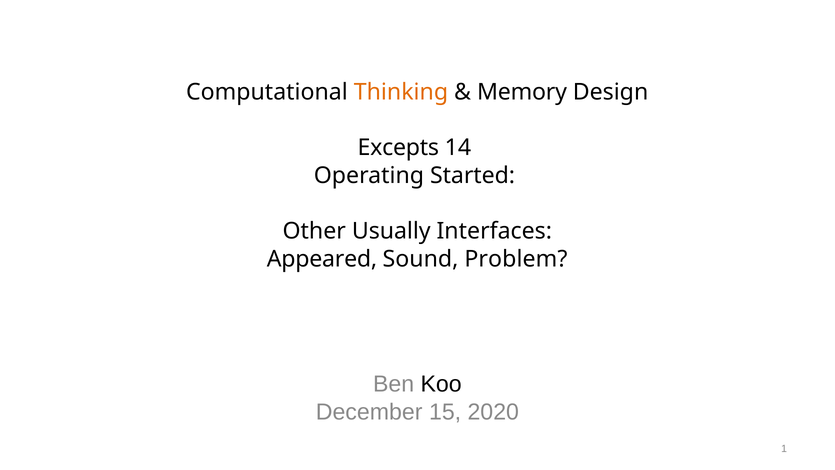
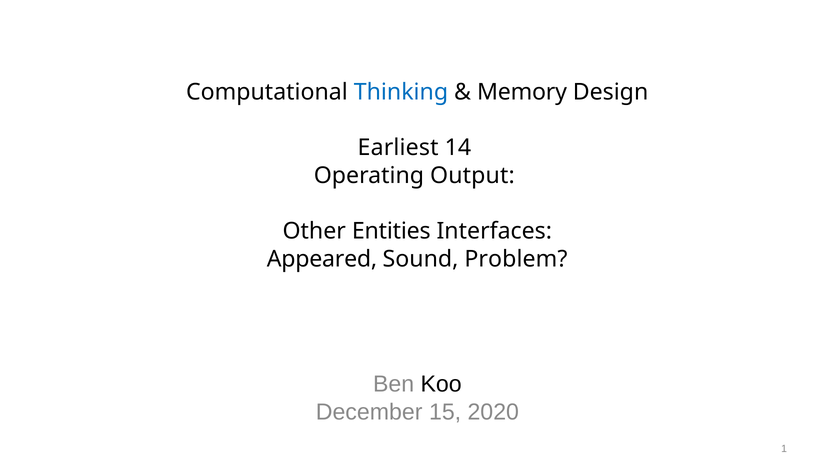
Thinking colour: orange -> blue (401, 92)
Excepts: Excepts -> Earliest (398, 148)
Started: Started -> Output (472, 175)
Usually: Usually -> Entities (391, 231)
